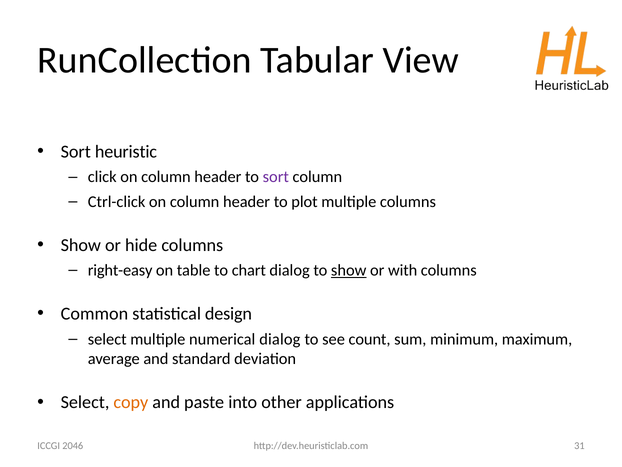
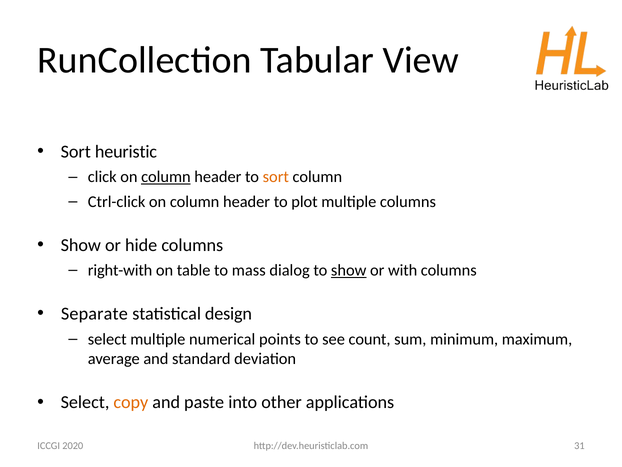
column underline: none -> present (166, 177)
sort colour: purple -> orange (276, 177)
right-easy: right-easy -> right-with (120, 270)
chart: chart -> mass (249, 270)
Common: Common -> Separate (94, 314)
numerical dialog: dialog -> points (280, 339)
2046: 2046 -> 2020 (73, 445)
